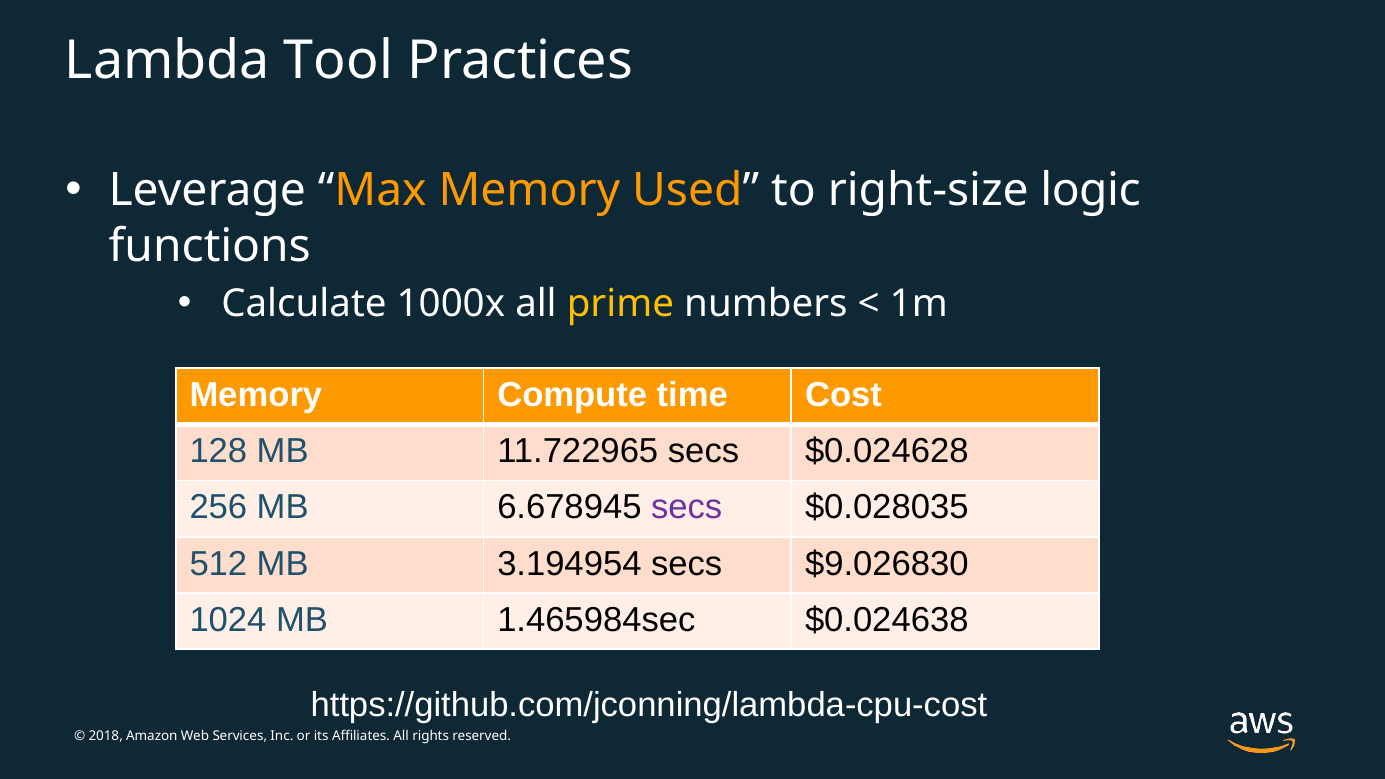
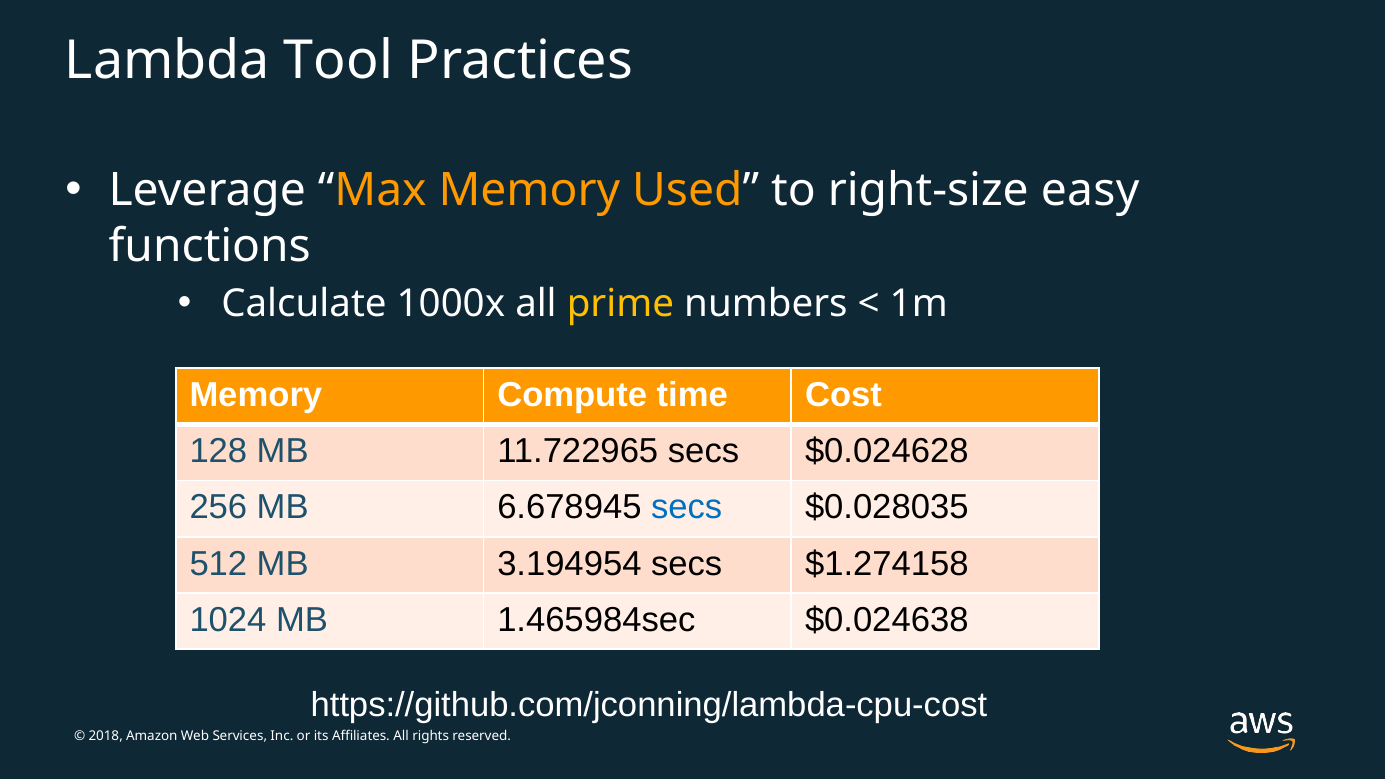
logic: logic -> easy (1090, 191)
secs colour: purple -> blue (687, 508)
$9.026830: $9.026830 -> $1.274158 (887, 564)
